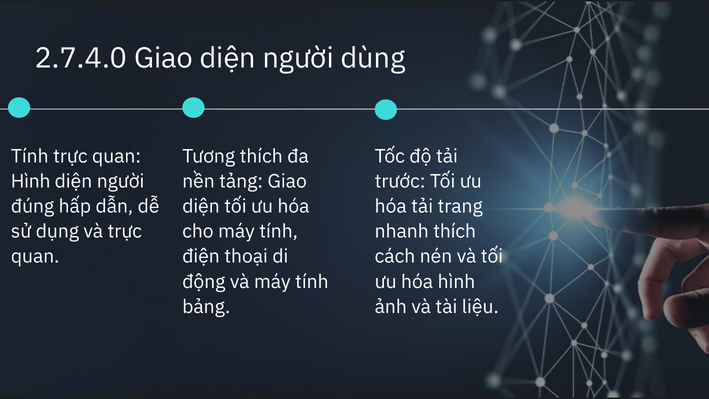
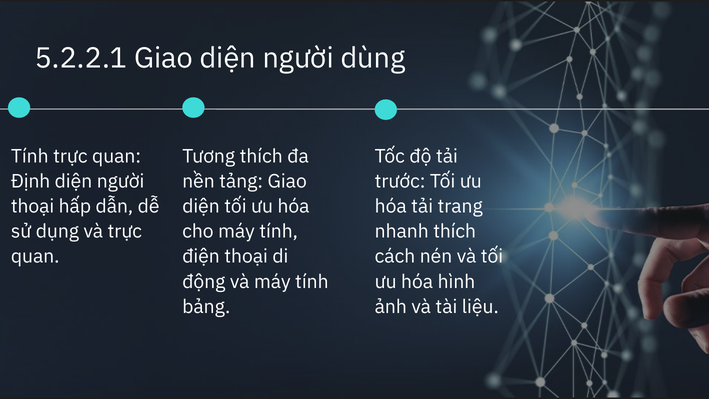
2.7.4.0: 2.7.4.0 -> 5.2.2.1 (81, 58)
Hình: Hình -> Định (31, 181)
đúng: đúng -> thoại (33, 207)
